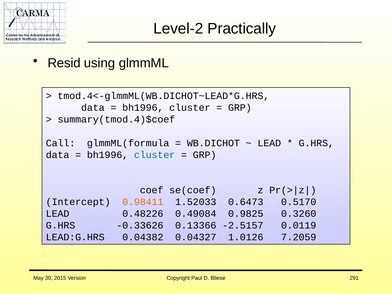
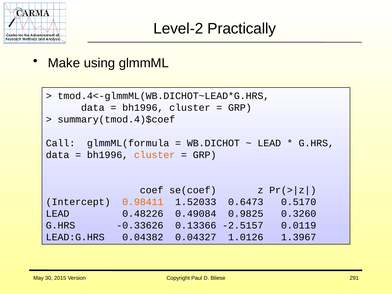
Resid: Resid -> Make (64, 63)
cluster colour: blue -> orange (155, 155)
7.2059: 7.2059 -> 1.3967 (299, 237)
